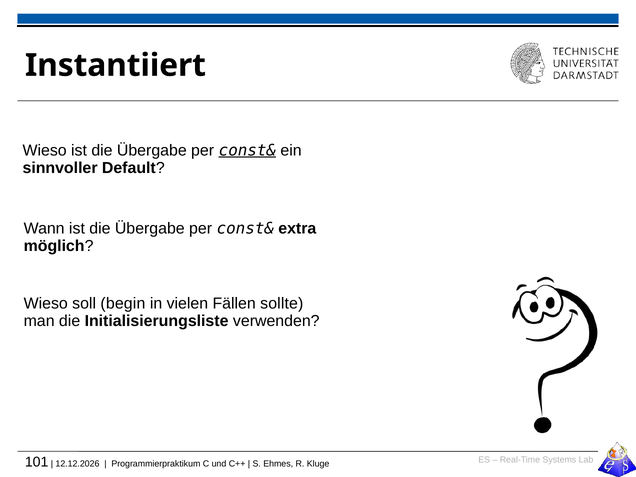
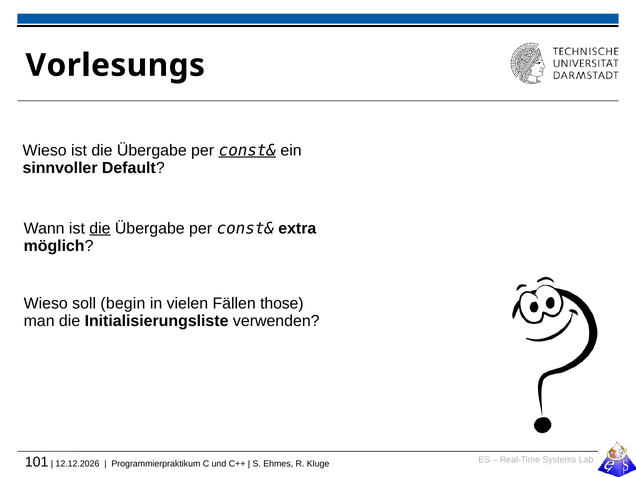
Instantiiert: Instantiiert -> Vorlesungs (115, 65)
die underline: none -> present (100, 228)
sollte: sollte -> those (282, 303)
